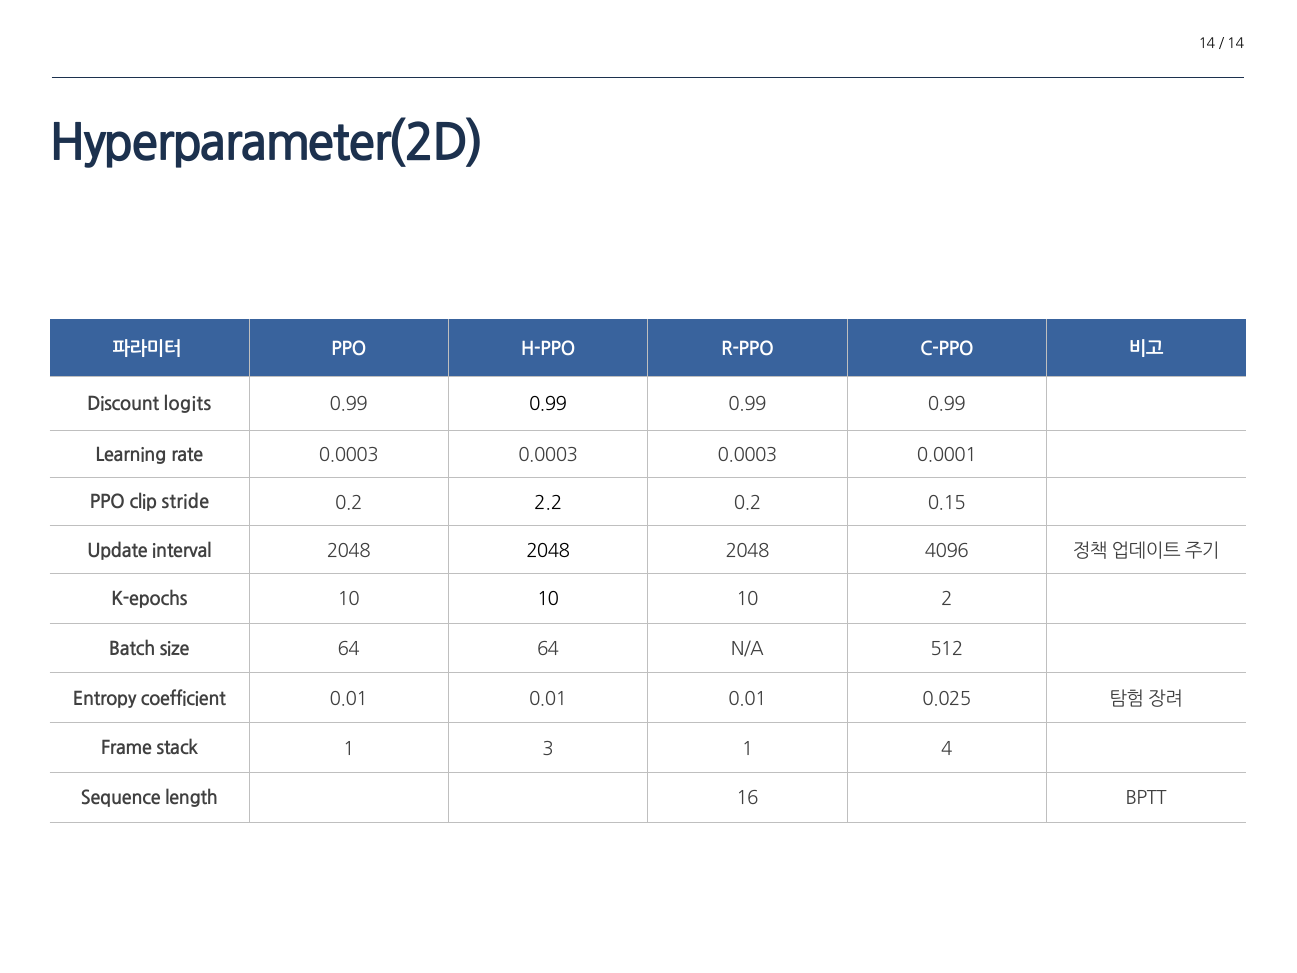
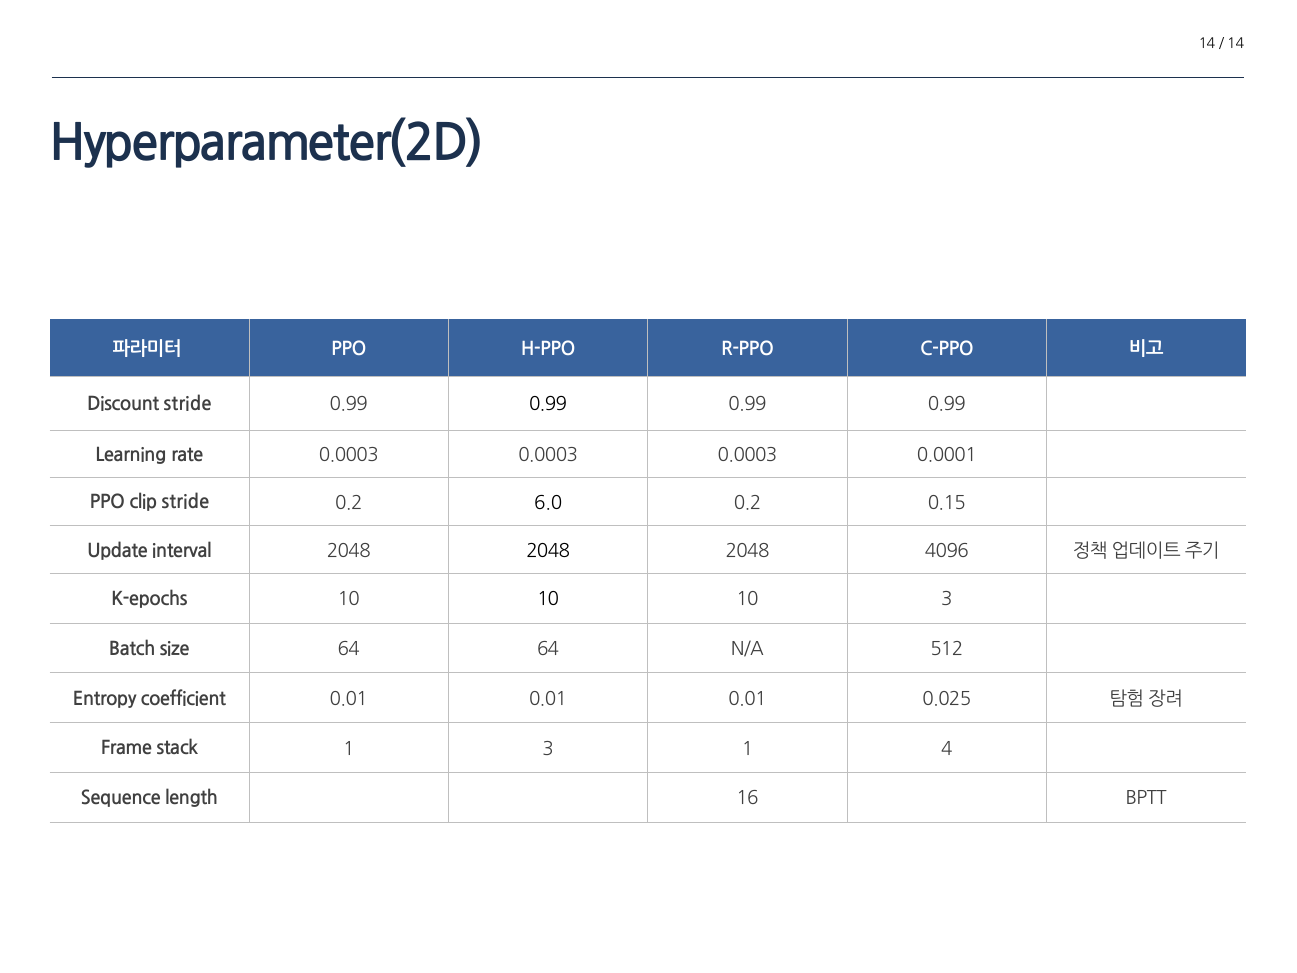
Discount logits: logits -> stride (188, 404)
2.2: 2.2 -> 6.0 (548, 503)
10 2: 2 -> 3 (947, 599)
